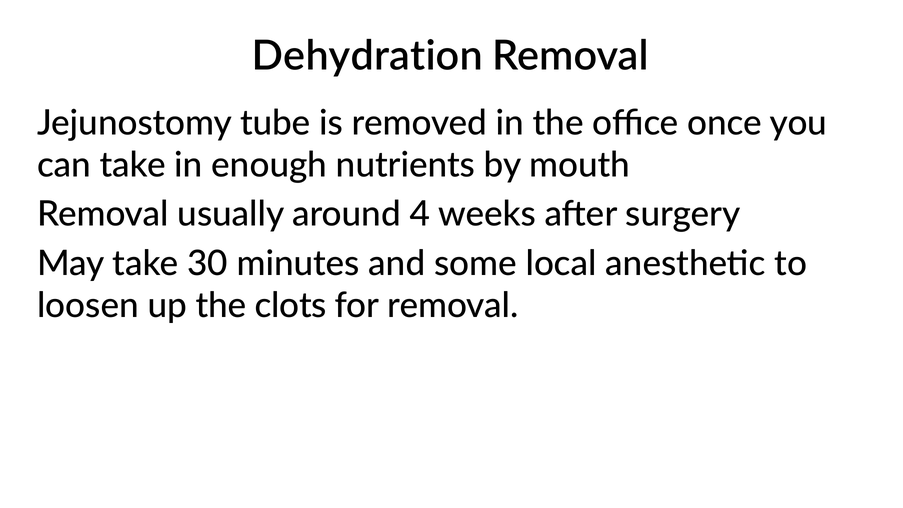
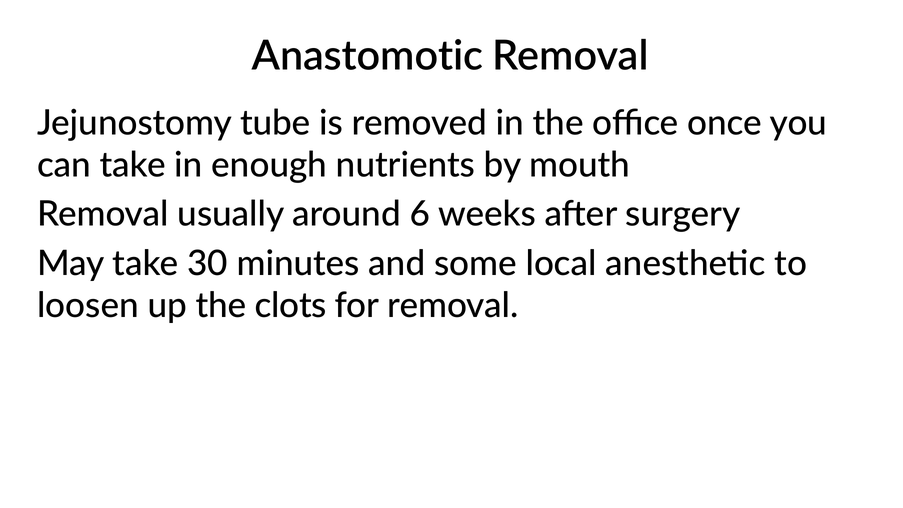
Dehydration: Dehydration -> Anastomotic (368, 56)
4: 4 -> 6 (420, 214)
